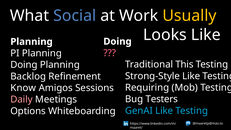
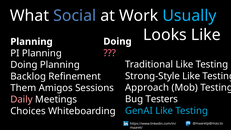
Usually colour: yellow -> light blue (189, 16)
Traditional This: This -> Like (184, 64)
Requiring: Requiring -> Approach (147, 88)
Know: Know -> Them (23, 88)
Options: Options -> Choices (28, 111)
